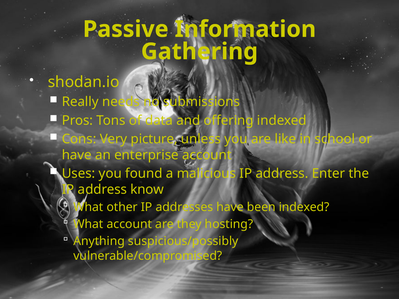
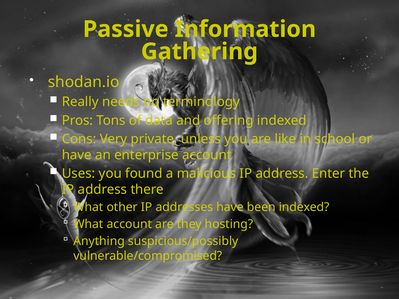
submissions: submissions -> terminology (201, 102)
picture: picture -> private (154, 139)
know: know -> there (147, 190)
